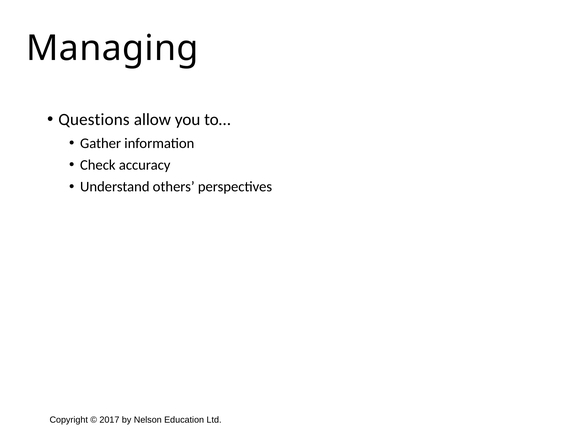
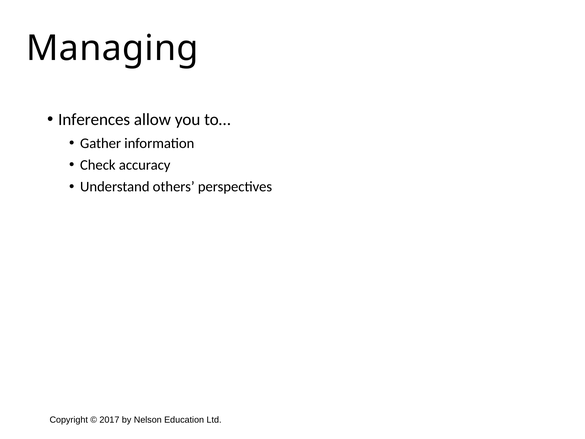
Questions: Questions -> Inferences (94, 120)
